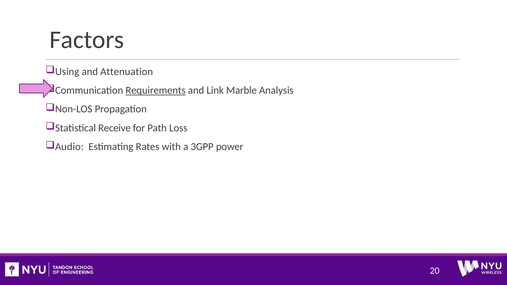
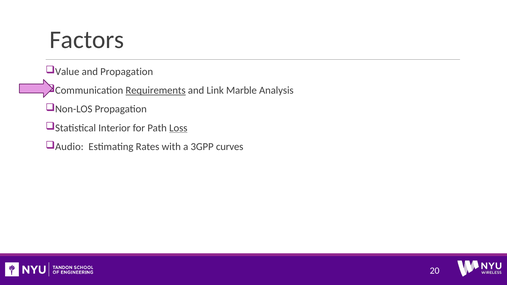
Using: Using -> Value (67, 72)
and Attenuation: Attenuation -> Propagation (127, 72)
Receive: Receive -> Interior (114, 128)
Loss underline: none -> present (178, 128)
power: power -> curves (230, 147)
